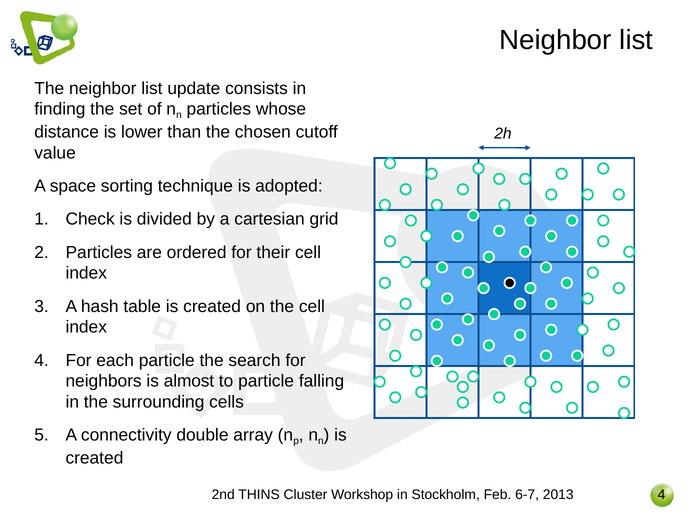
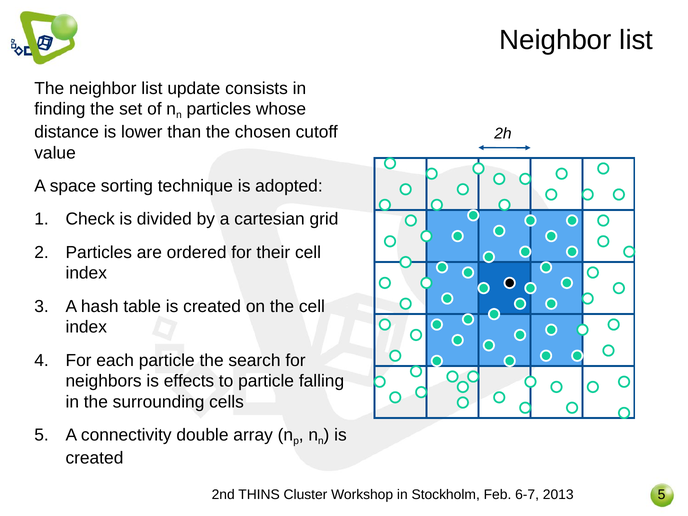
almost: almost -> effects (189, 381)
2013 4: 4 -> 5 (662, 495)
